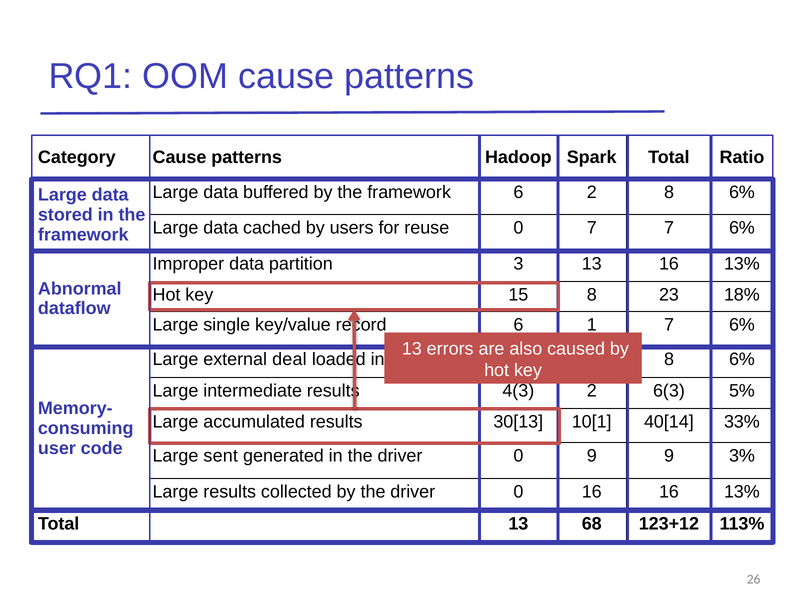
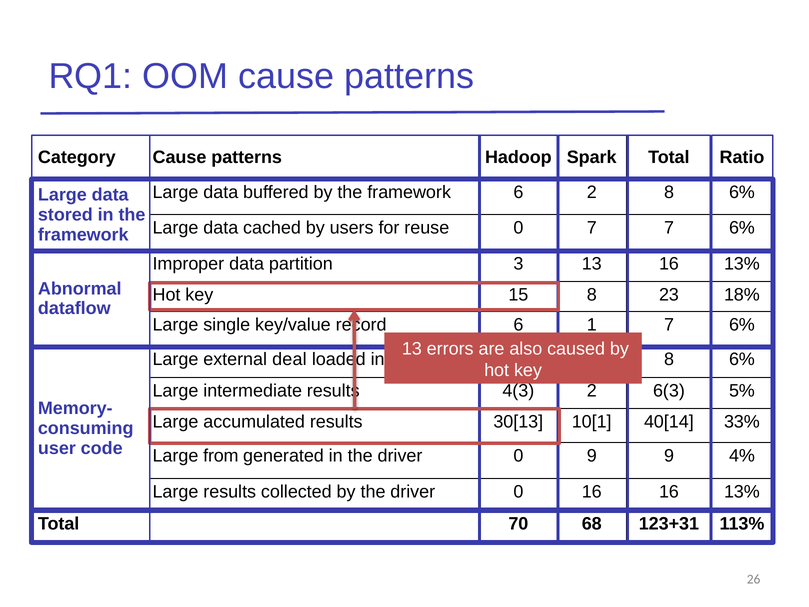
sent: sent -> from (221, 456)
3%: 3% -> 4% (742, 456)
Total 13: 13 -> 70 (518, 524)
123+12: 123+12 -> 123+31 (669, 524)
